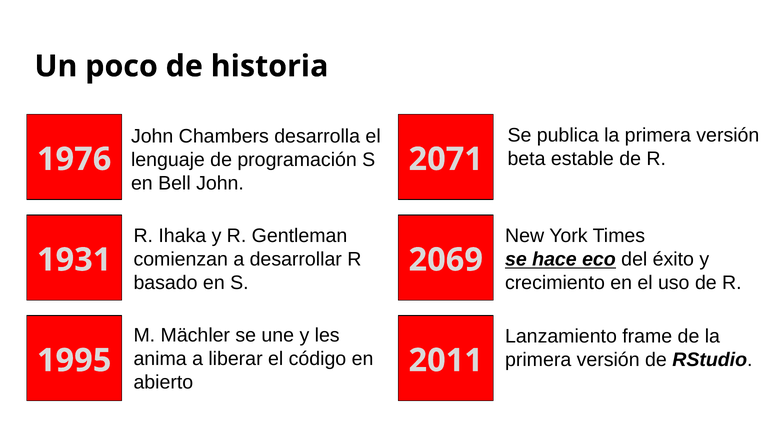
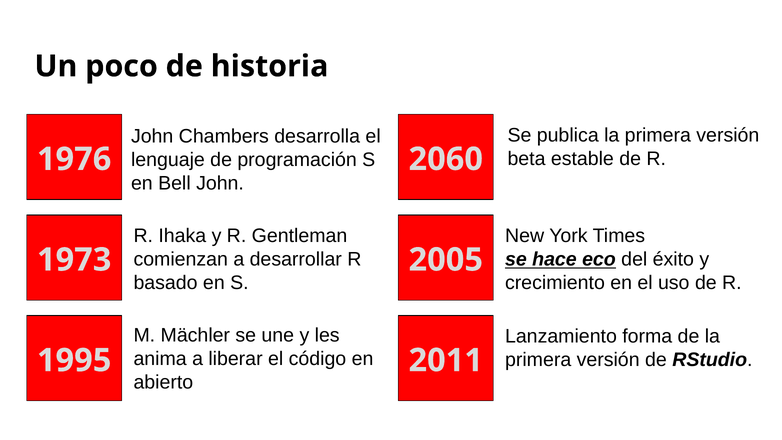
2071: 2071 -> 2060 (446, 159)
1931: 1931 -> 1973 (74, 260)
2069: 2069 -> 2005 (446, 260)
frame: frame -> forma (647, 336)
